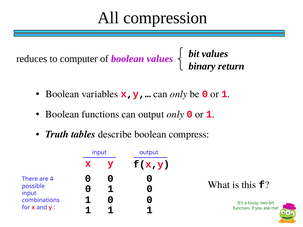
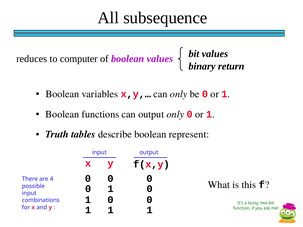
compression: compression -> subsequence (165, 18)
compress: compress -> represent (189, 134)
